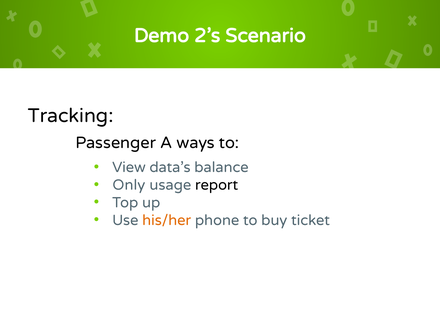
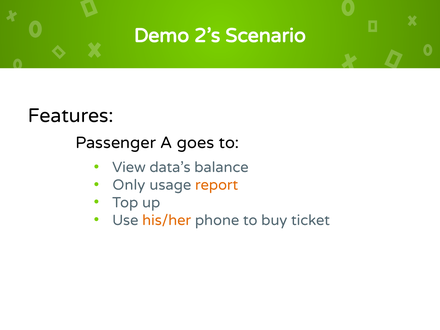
Tracking: Tracking -> Features (71, 116)
ways: ways -> goes (196, 143)
report colour: black -> orange (217, 185)
